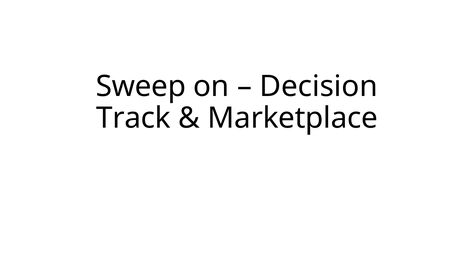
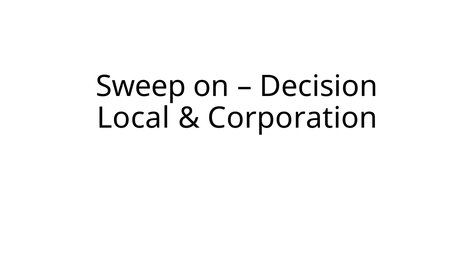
Track: Track -> Local (133, 118)
Marketplace: Marketplace -> Corporation (293, 118)
